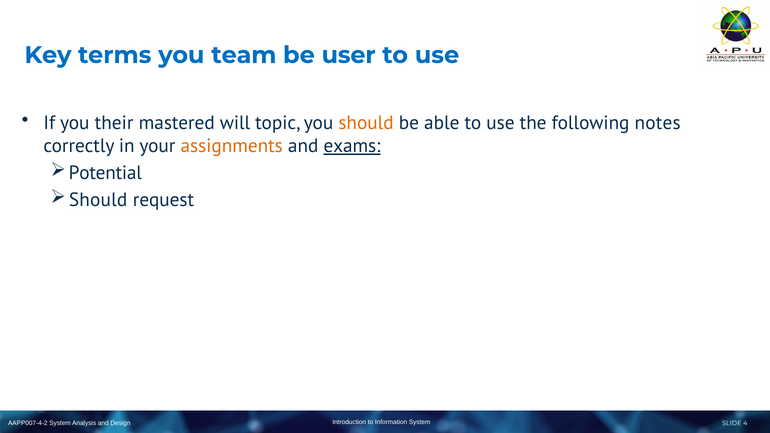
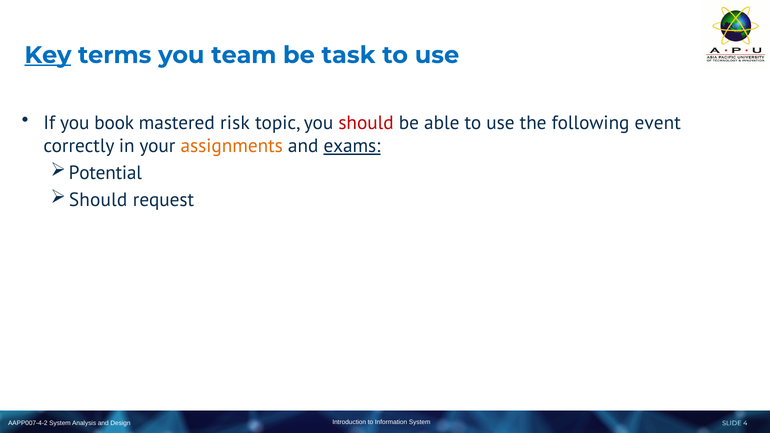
Key underline: none -> present (48, 55)
user: user -> task (348, 55)
their: their -> book (114, 123)
will: will -> risk (235, 123)
should colour: orange -> red (366, 123)
notes: notes -> event (658, 123)
